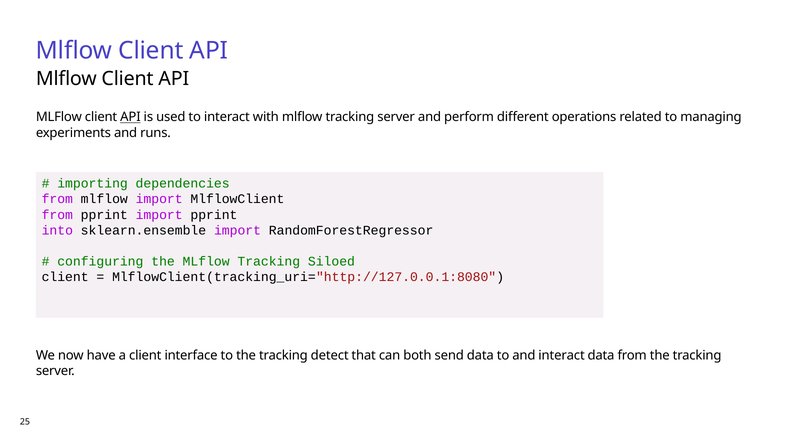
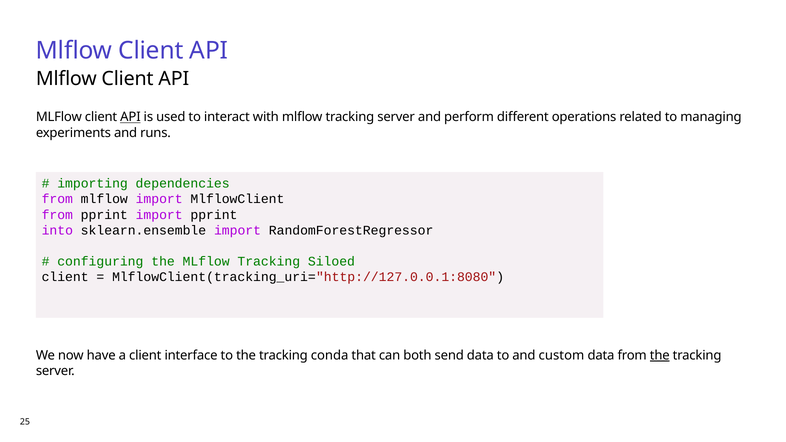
detect: detect -> conda (330, 355)
and interact: interact -> custom (561, 355)
the underline: none -> present (660, 355)
